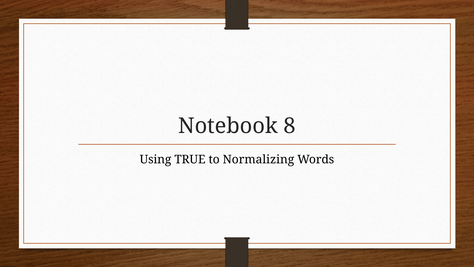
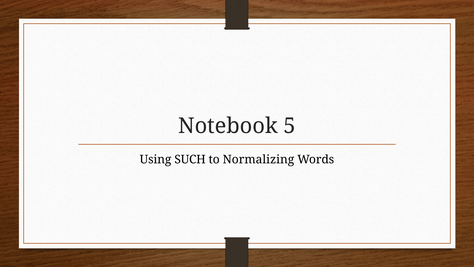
8: 8 -> 5 (289, 126)
TRUE: TRUE -> SUCH (190, 159)
